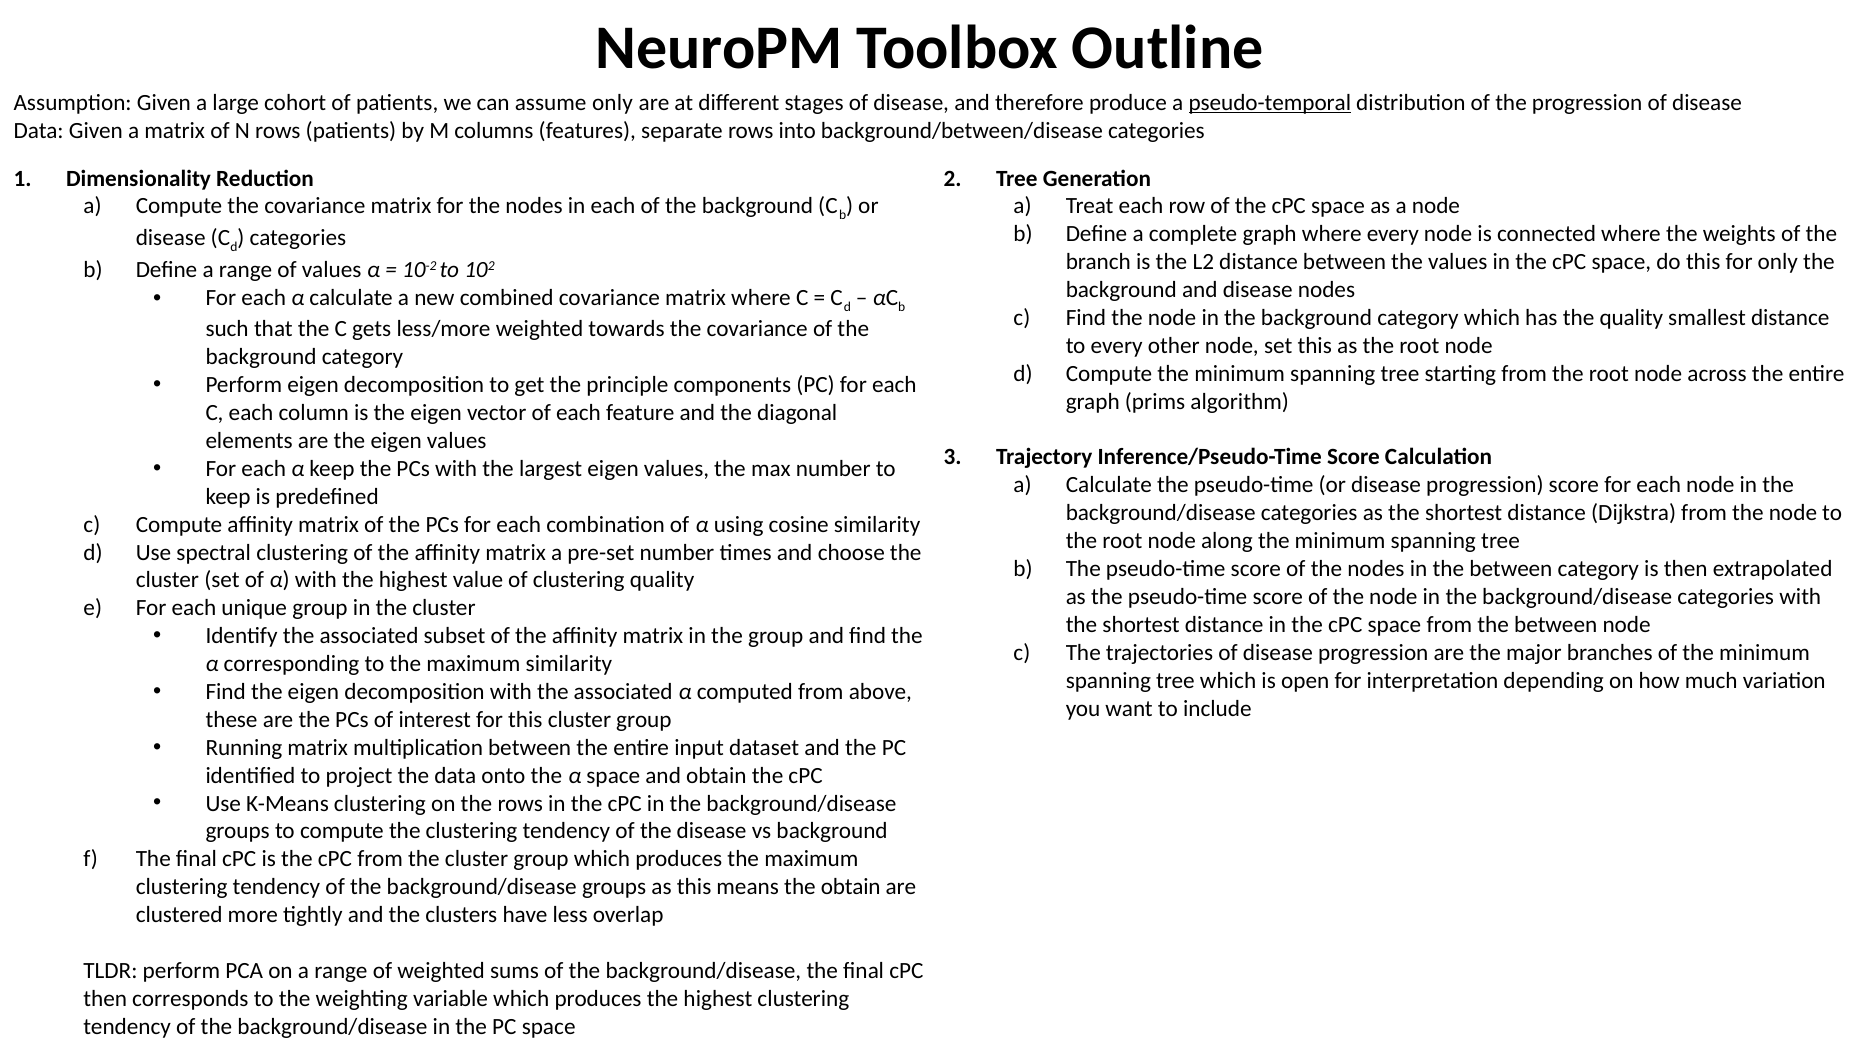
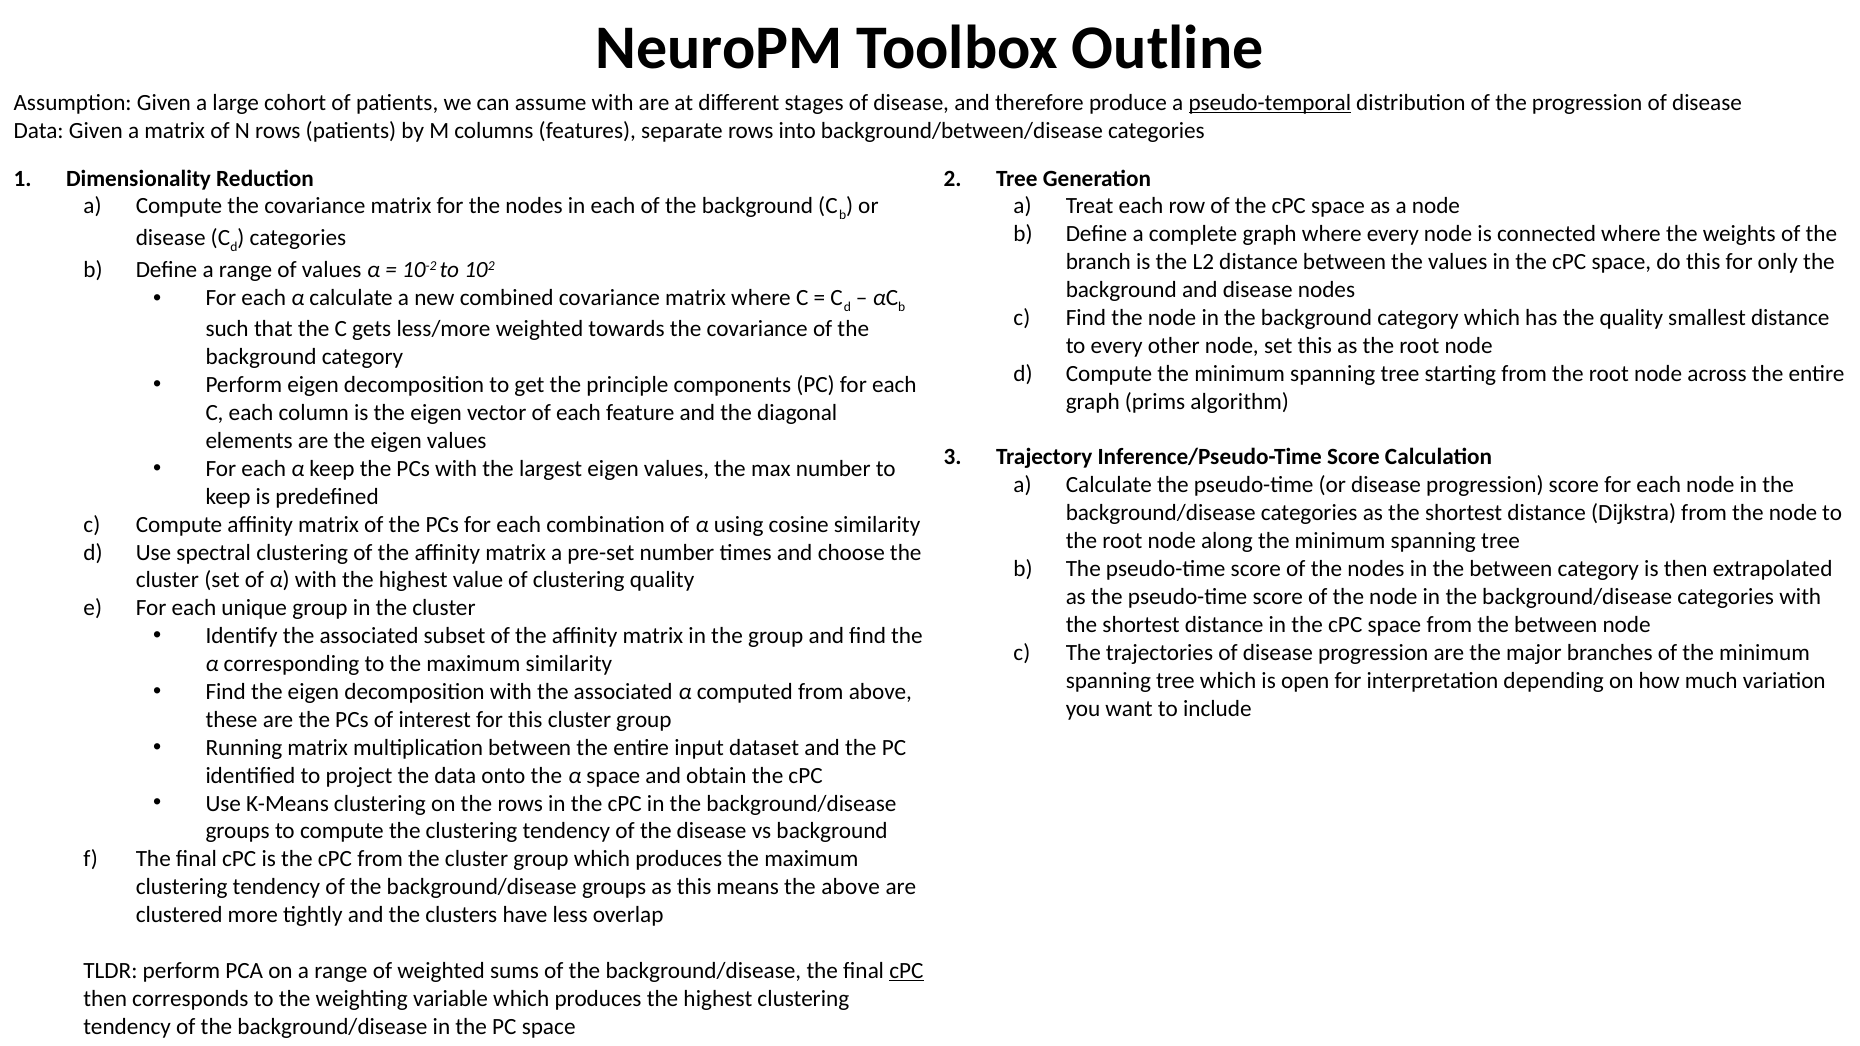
assume only: only -> with (613, 103)
the obtain: obtain -> above (851, 887)
cPC underline: none -> present (906, 971)
